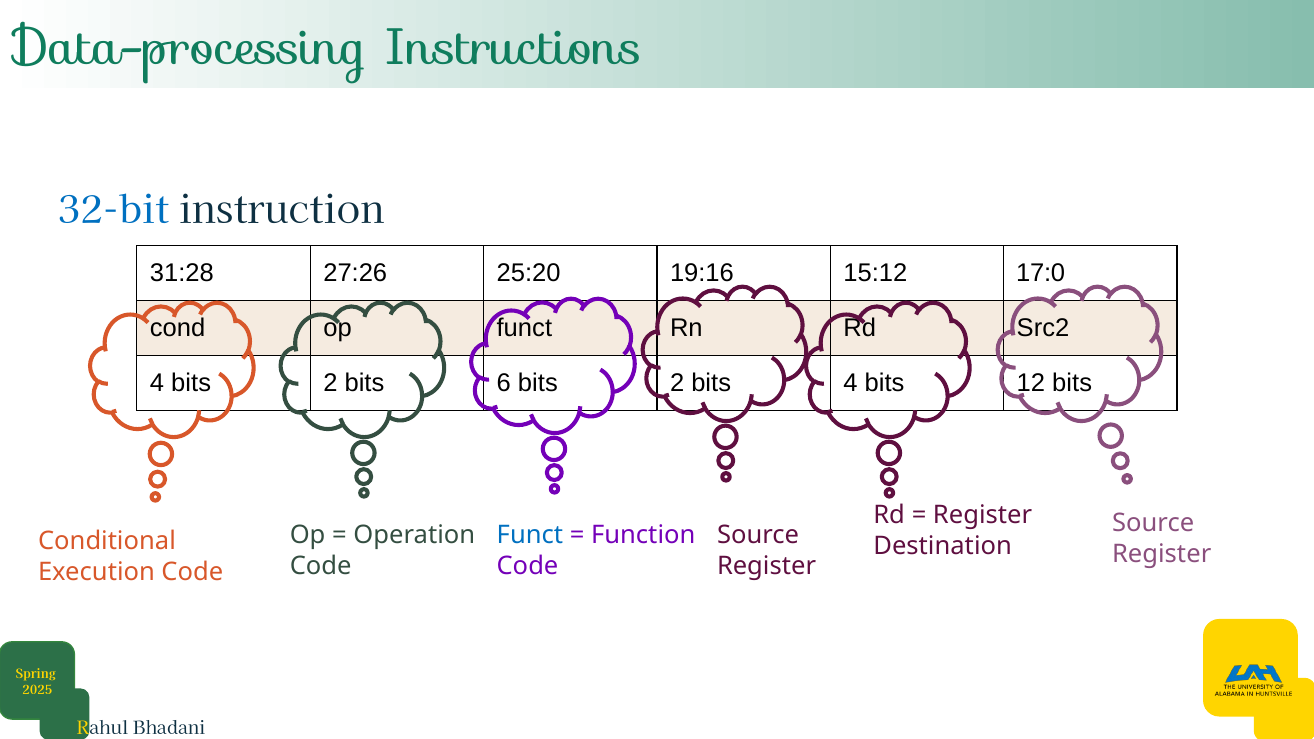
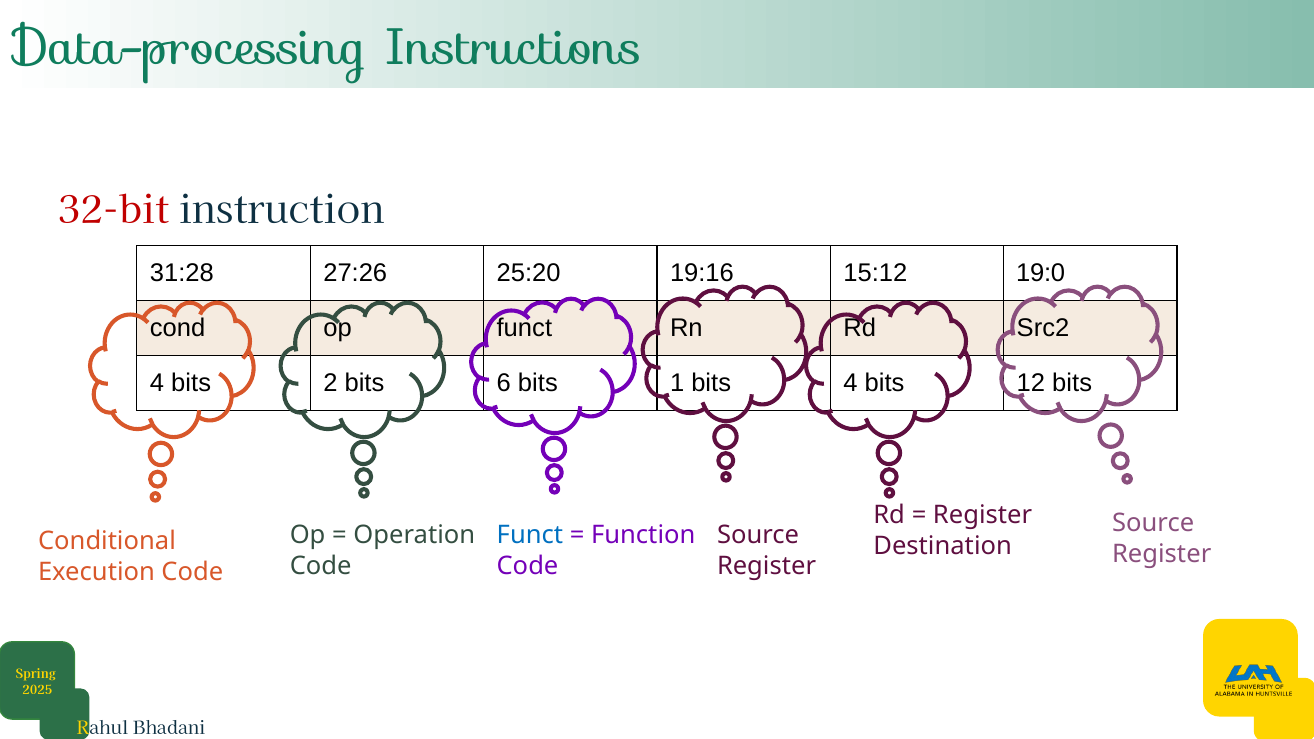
32-bit colour: blue -> red (114, 211)
17:0: 17:0 -> 19:0 (1041, 274)
6 bits 2: 2 -> 1 (677, 383)
